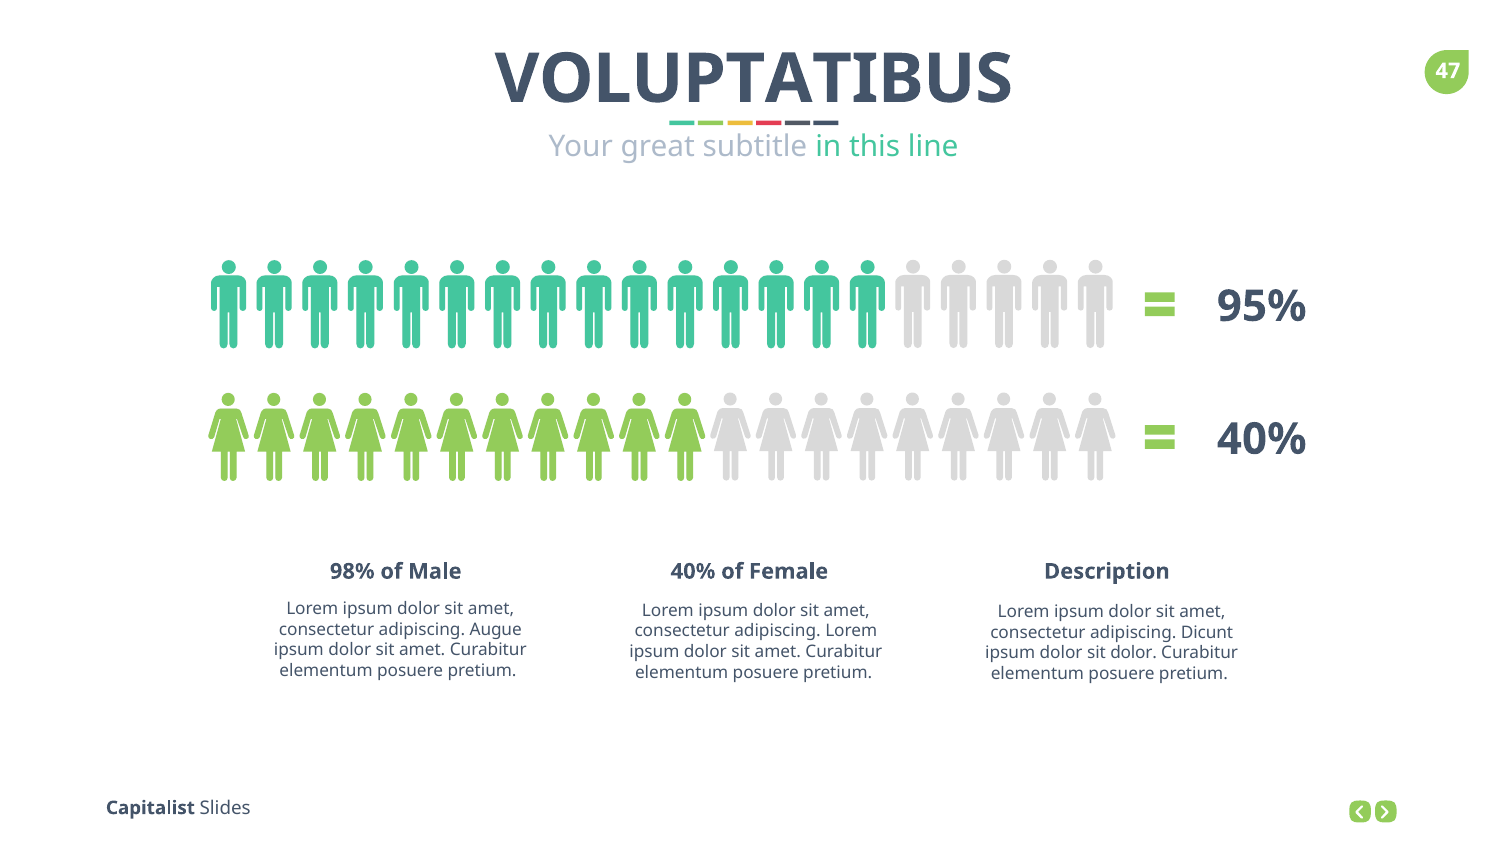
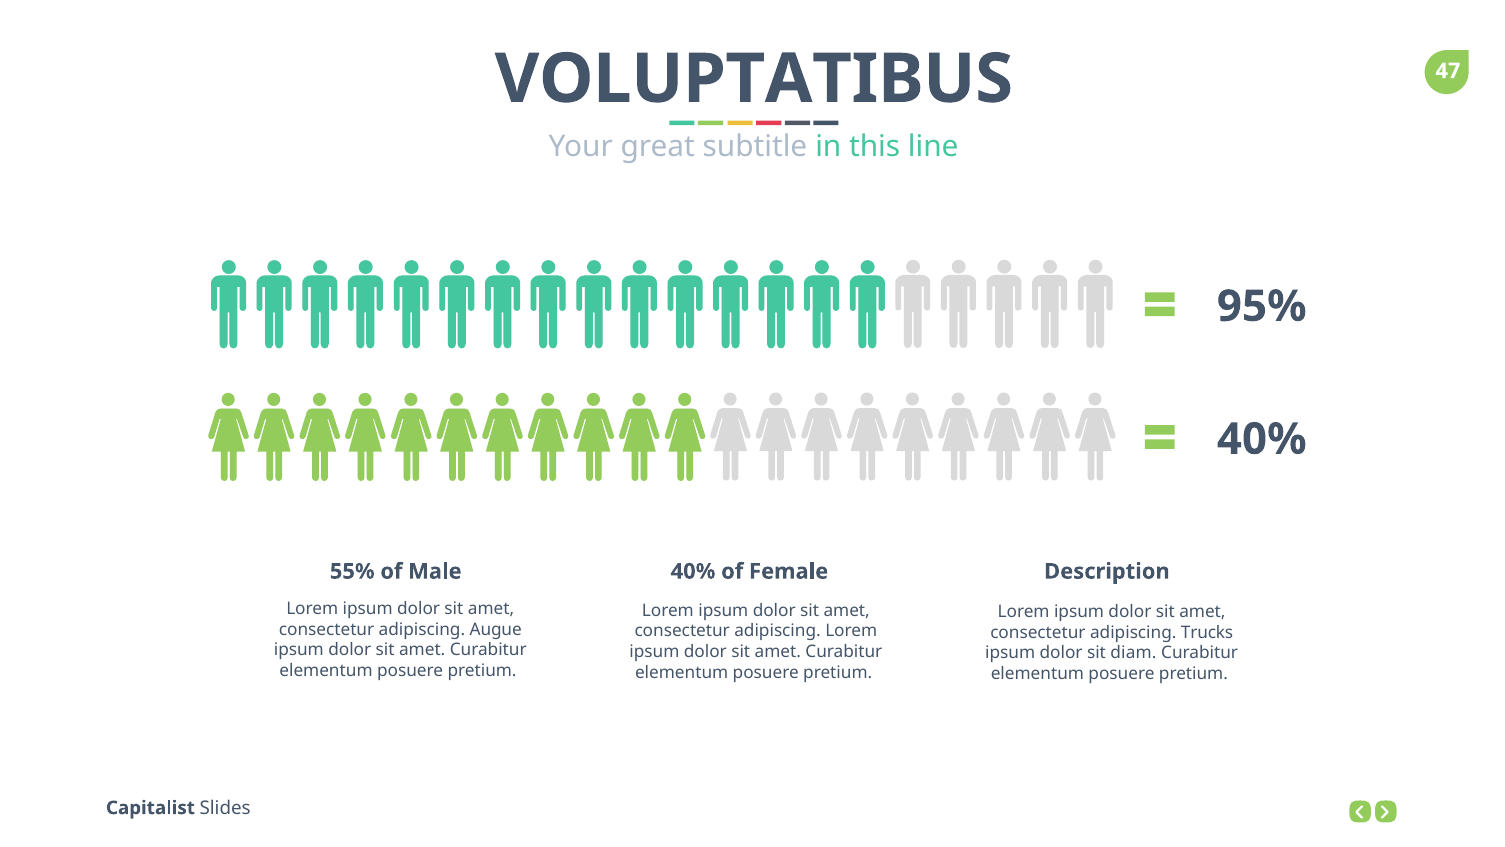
98%: 98% -> 55% (352, 571)
Dicunt: Dicunt -> Trucks (1207, 632)
sit dolor: dolor -> diam (1134, 653)
